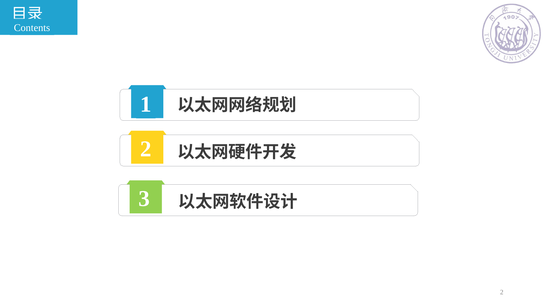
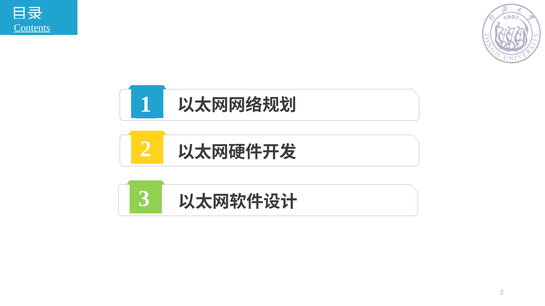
Contents underline: none -> present (32, 28)
